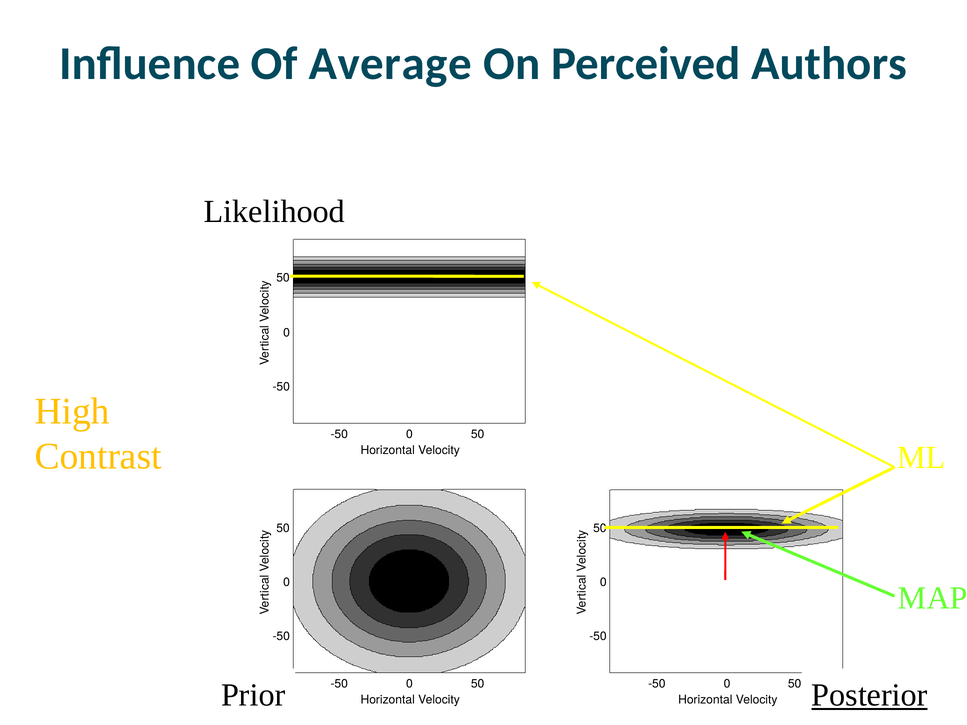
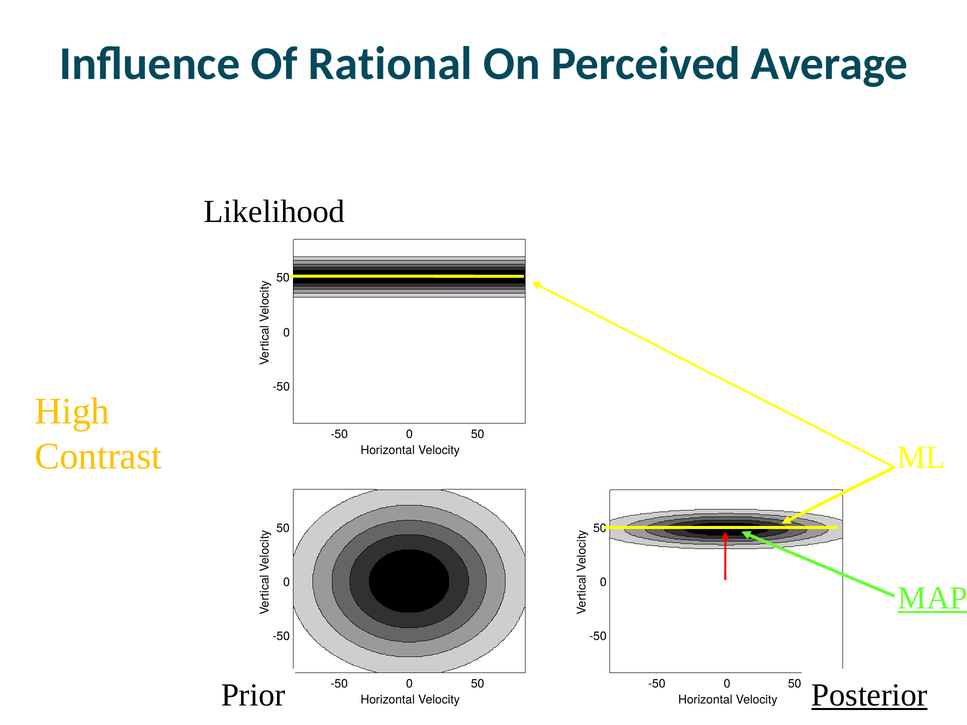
Average: Average -> Rational (390, 64)
Authors: Authors -> Average (829, 64)
MAP underline: none -> present (933, 599)
